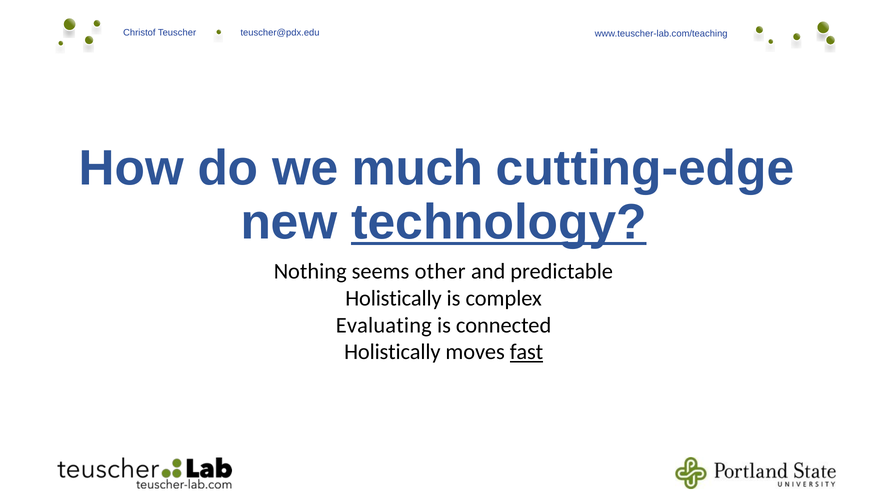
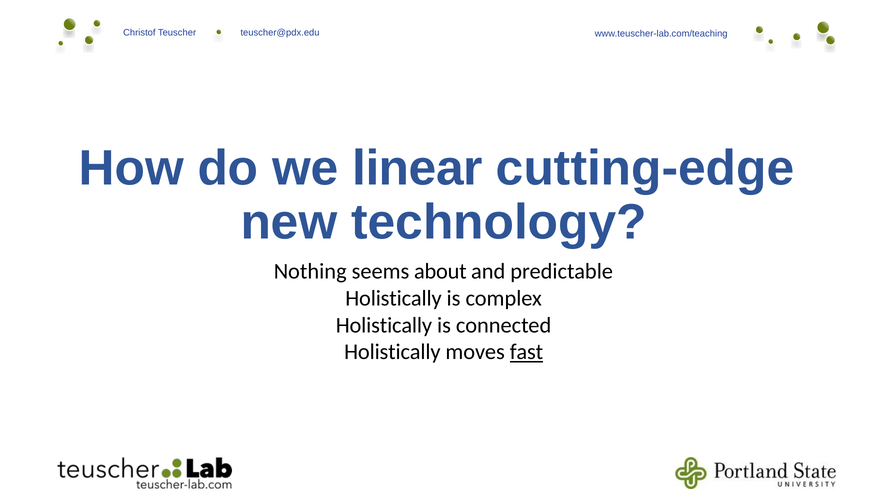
much: much -> linear (417, 169)
technology underline: present -> none (499, 222)
other: other -> about (440, 271)
Evaluating: Evaluating -> Holistically (384, 325)
